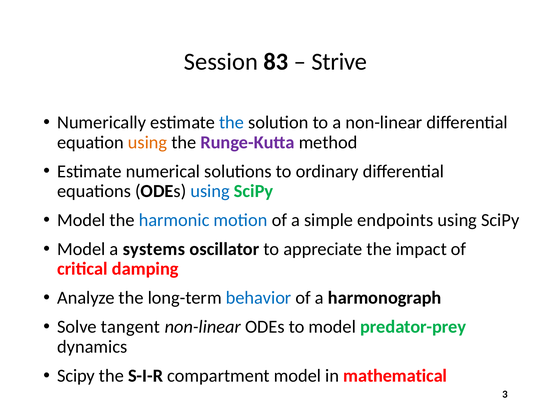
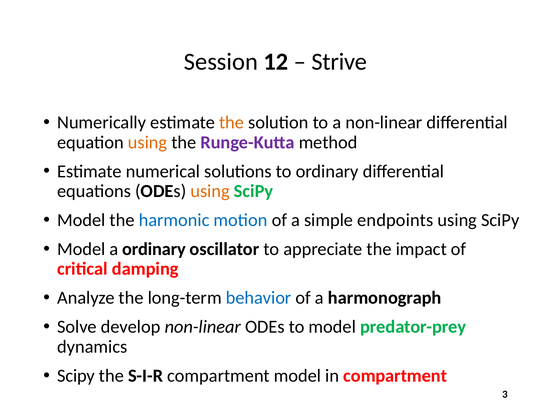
83: 83 -> 12 (276, 62)
the colour: blue -> orange (232, 123)
using colour: blue -> orange (210, 191)
a systems: systems -> ordinary (154, 249)
tangent: tangent -> develop (131, 327)
in mathematical: mathematical -> compartment (395, 376)
